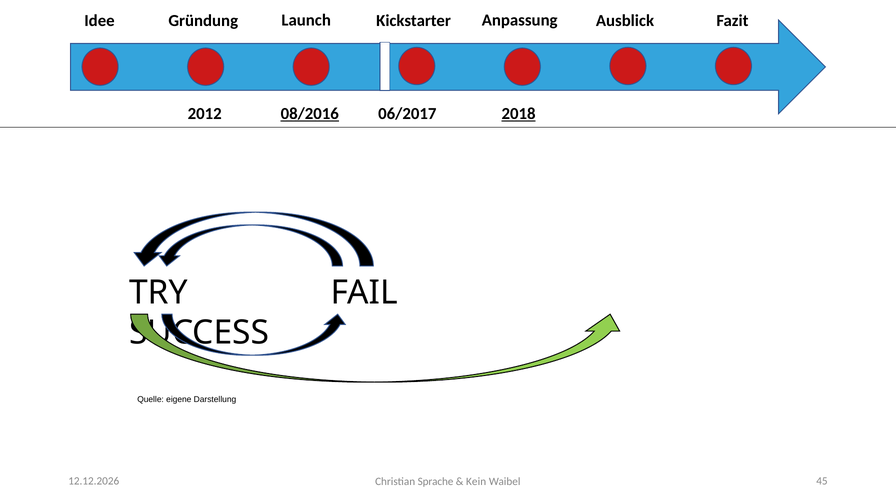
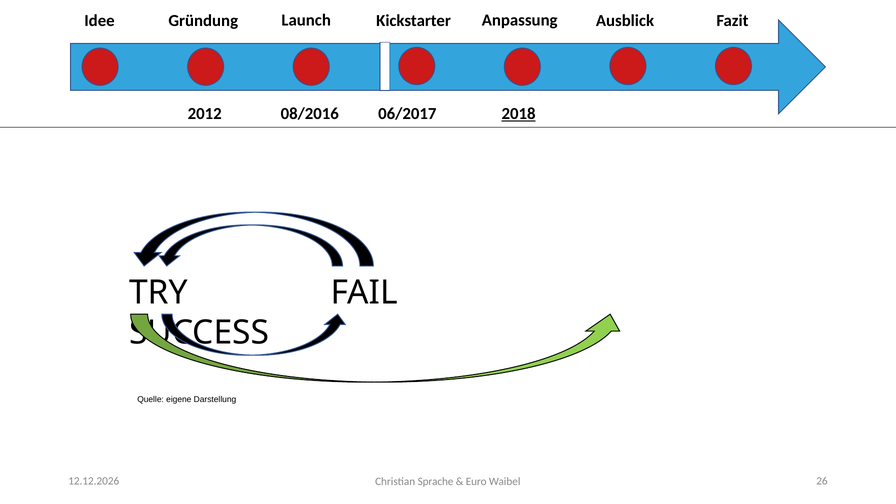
08/2016 underline: present -> none (310, 114)
45: 45 -> 26 (822, 481)
Kein: Kein -> Euro (476, 481)
